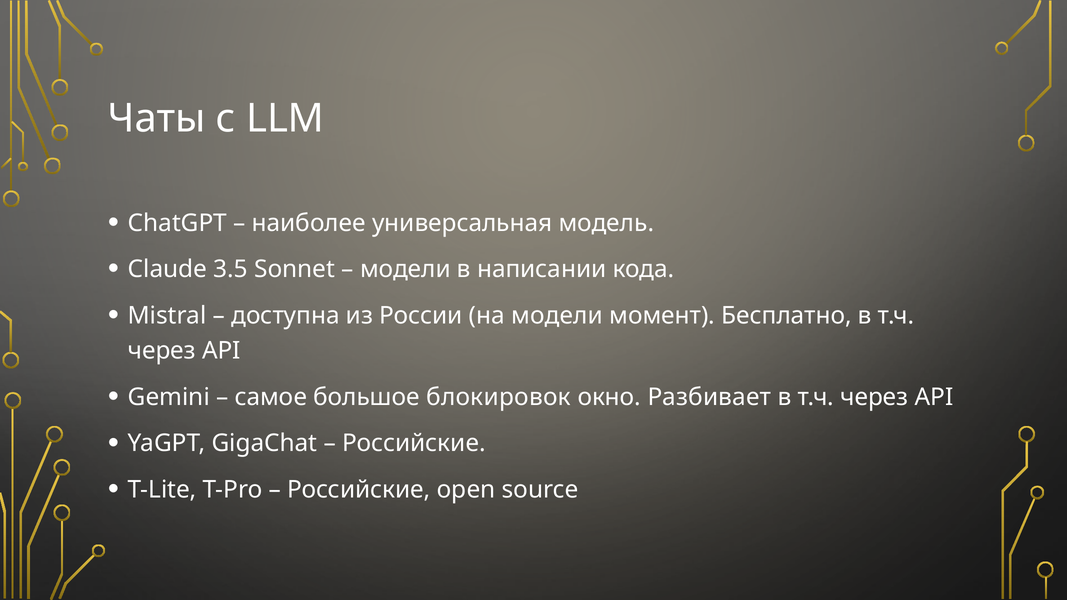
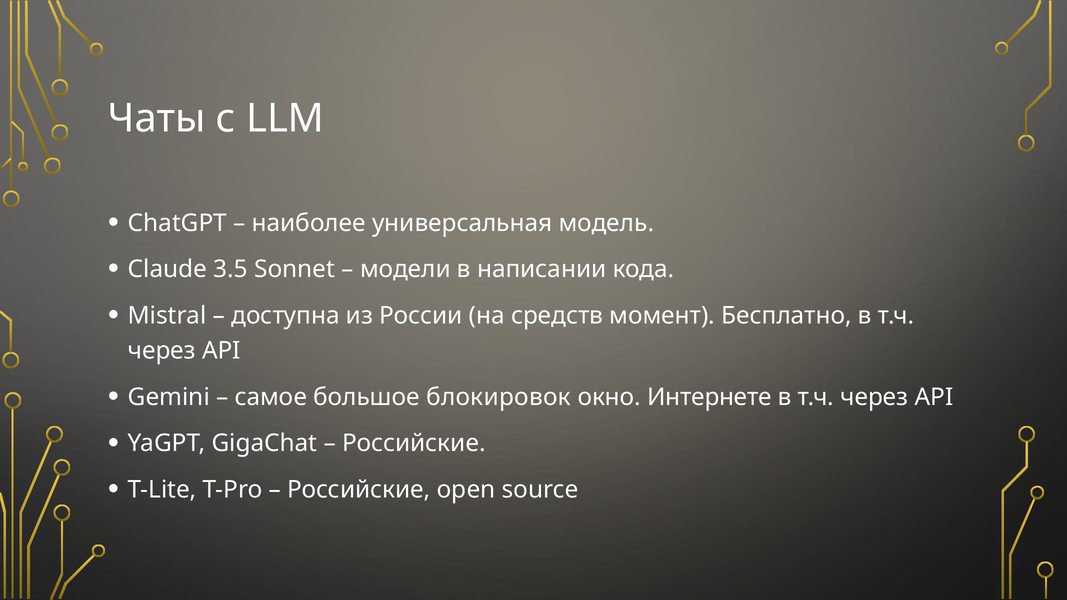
на модели: модели -> средств (557, 316)
Разбивает: Разбивает -> Интернете (710, 397)
